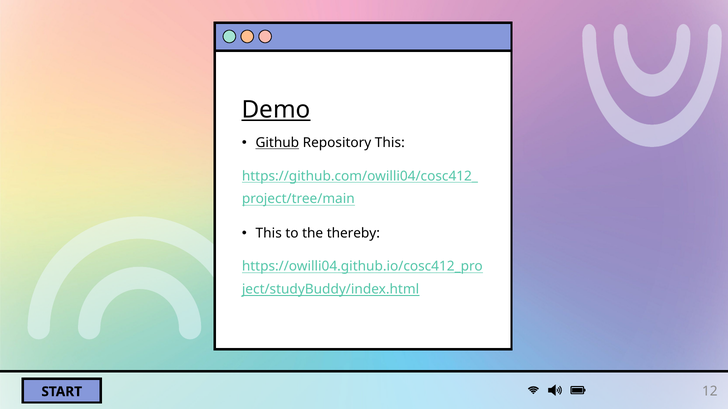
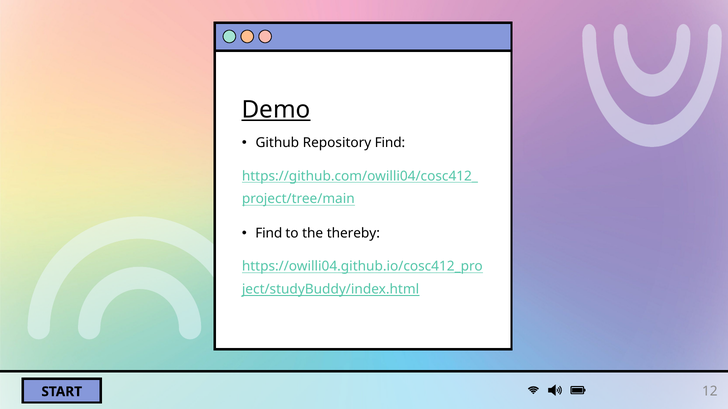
Github underline: present -> none (277, 143)
Repository This: This -> Find (390, 143)
This: This -> Find (269, 234)
